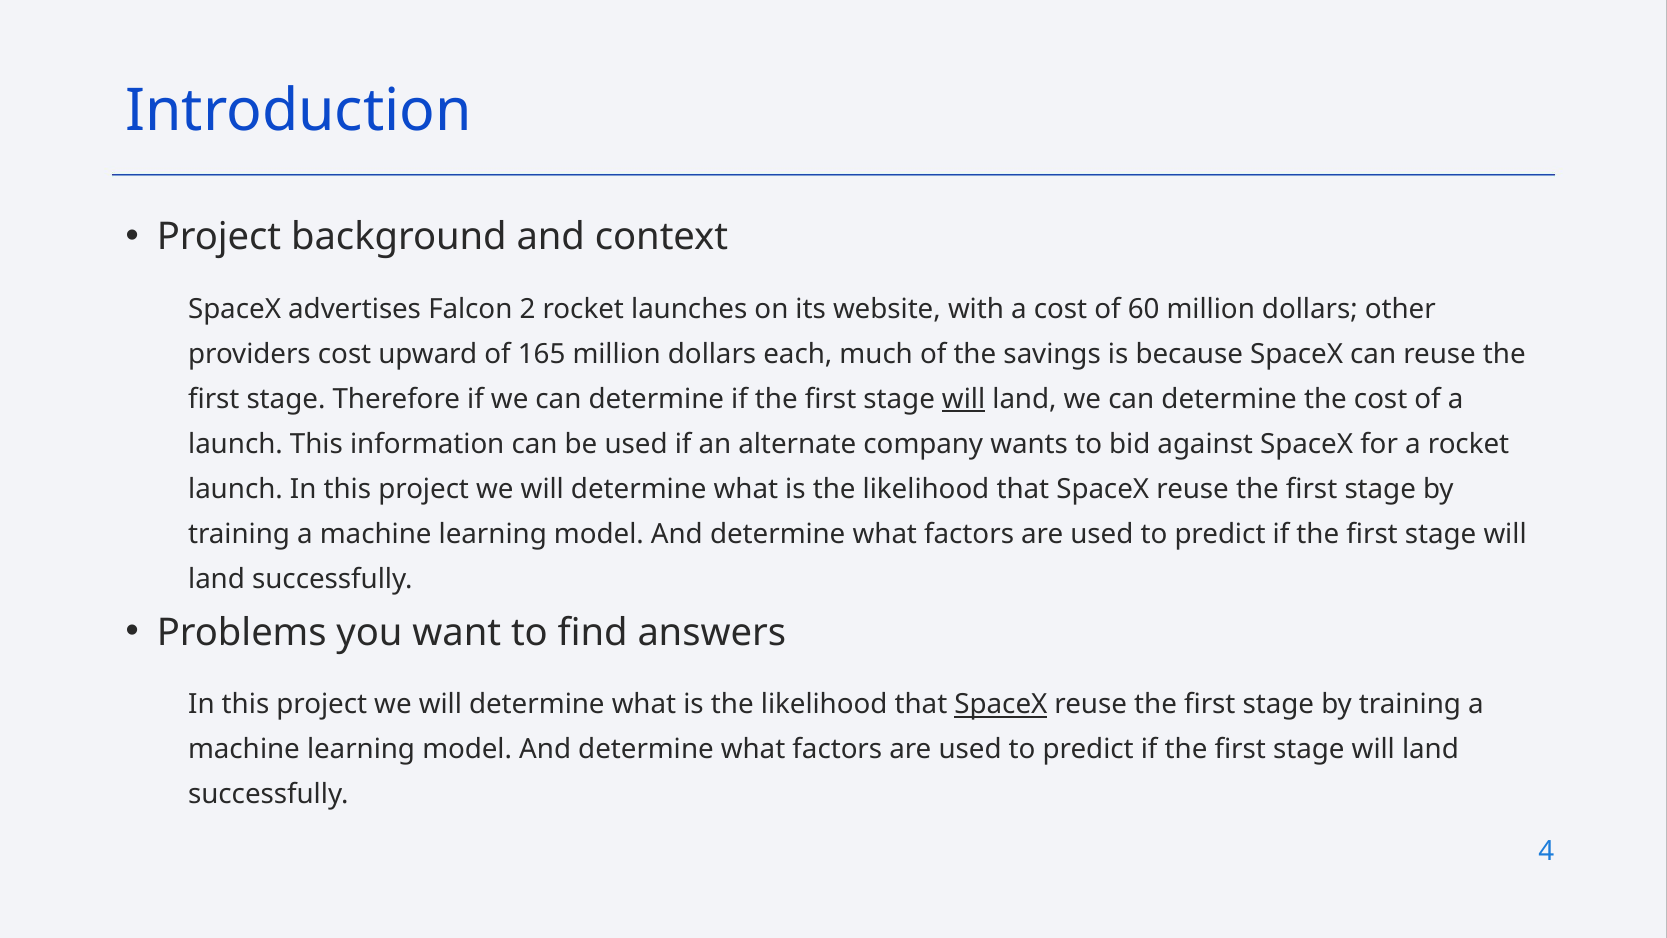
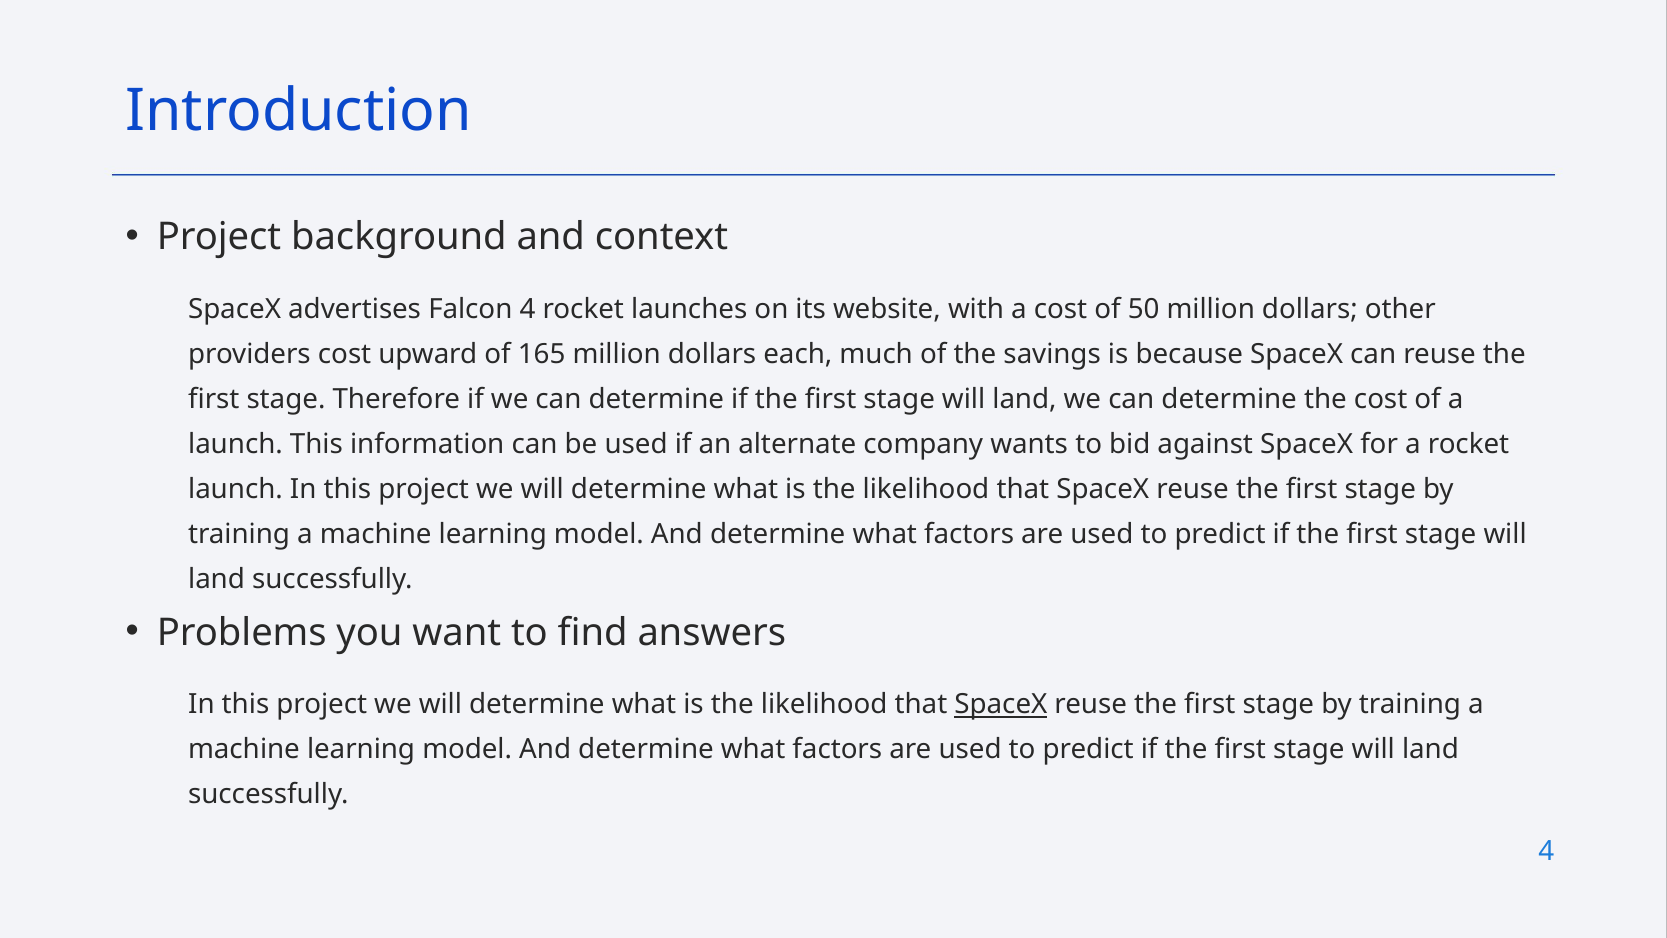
Falcon 2: 2 -> 4 (528, 309)
60: 60 -> 50 (1144, 309)
will underline: present -> none (964, 399)
